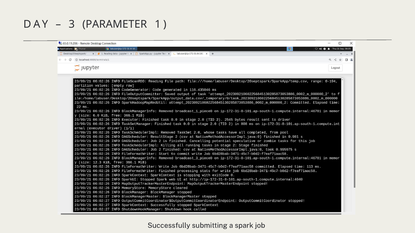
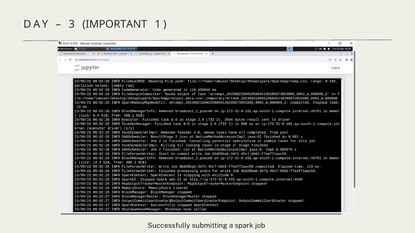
PARAMETER: PARAMETER -> IMPORTANT (115, 24)
